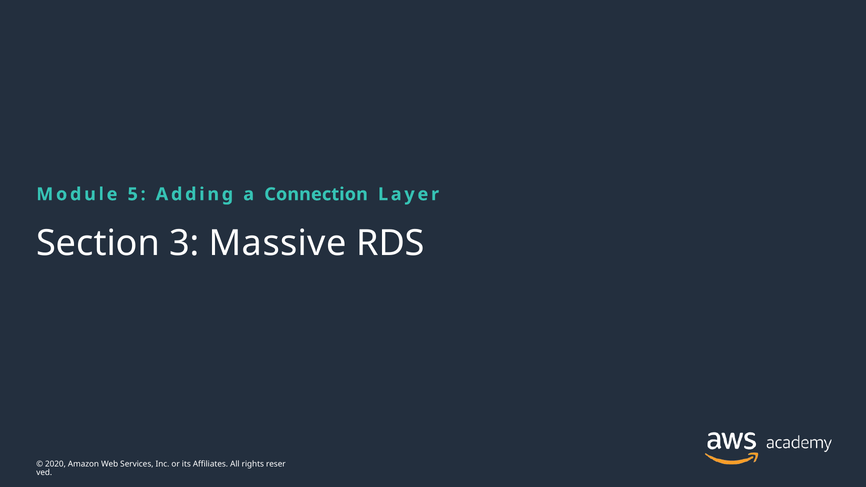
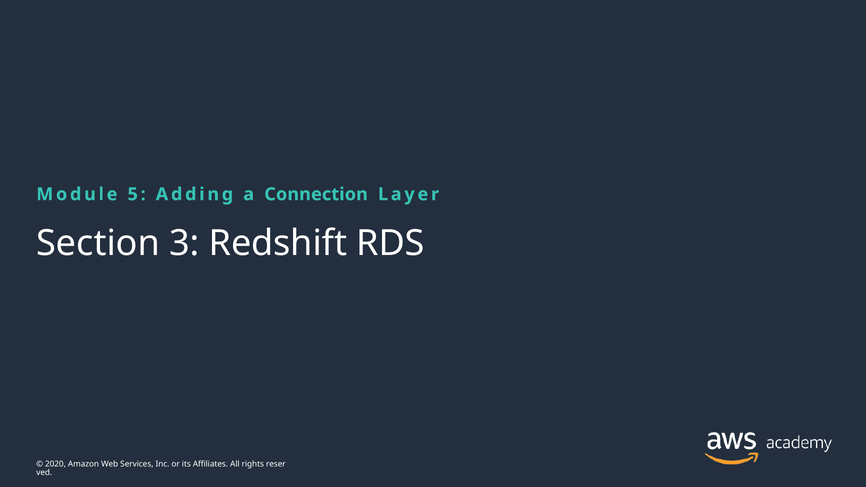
Massive: Massive -> Redshift (278, 243)
